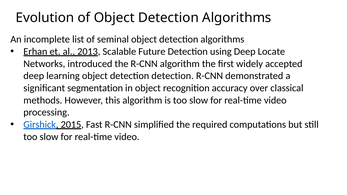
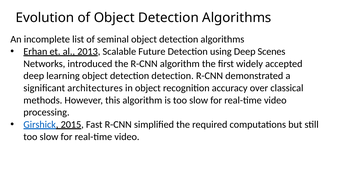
Locate: Locate -> Scenes (271, 51)
segmentation: segmentation -> architectures (95, 88)
